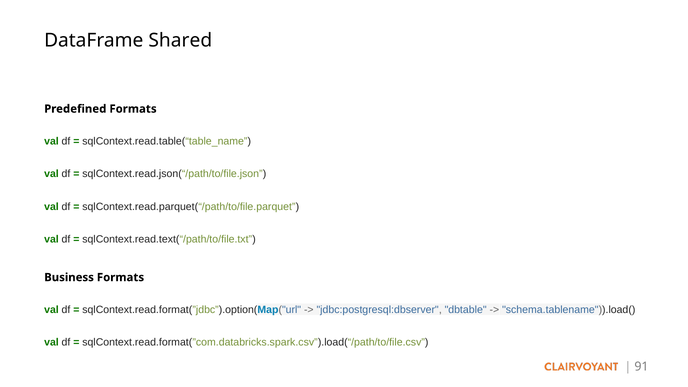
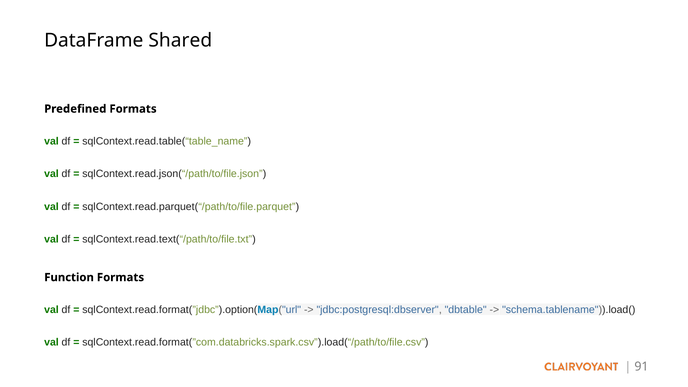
Business: Business -> Function (69, 277)
